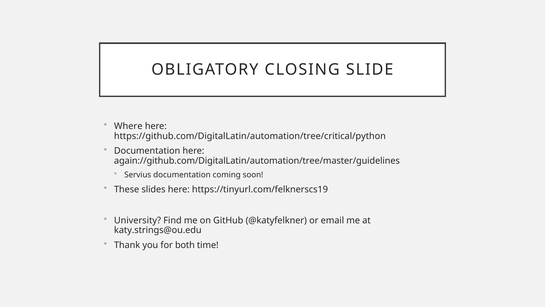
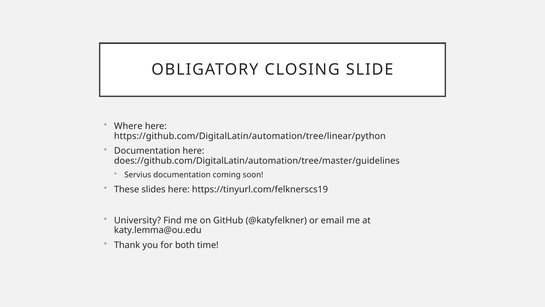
https://github.com/DigitalLatin/automation/tree/critical/python: https://github.com/DigitalLatin/automation/tree/critical/python -> https://github.com/DigitalLatin/automation/tree/linear/python (250, 136)
again://github.com/DigitalLatin/automation/tree/master/guidelines: again://github.com/DigitalLatin/automation/tree/master/guidelines -> does://github.com/DigitalLatin/automation/tree/master/guidelines (257, 161)
katy.strings@ou.edu: katy.strings@ou.edu -> katy.lemma@ou.edu (158, 230)
